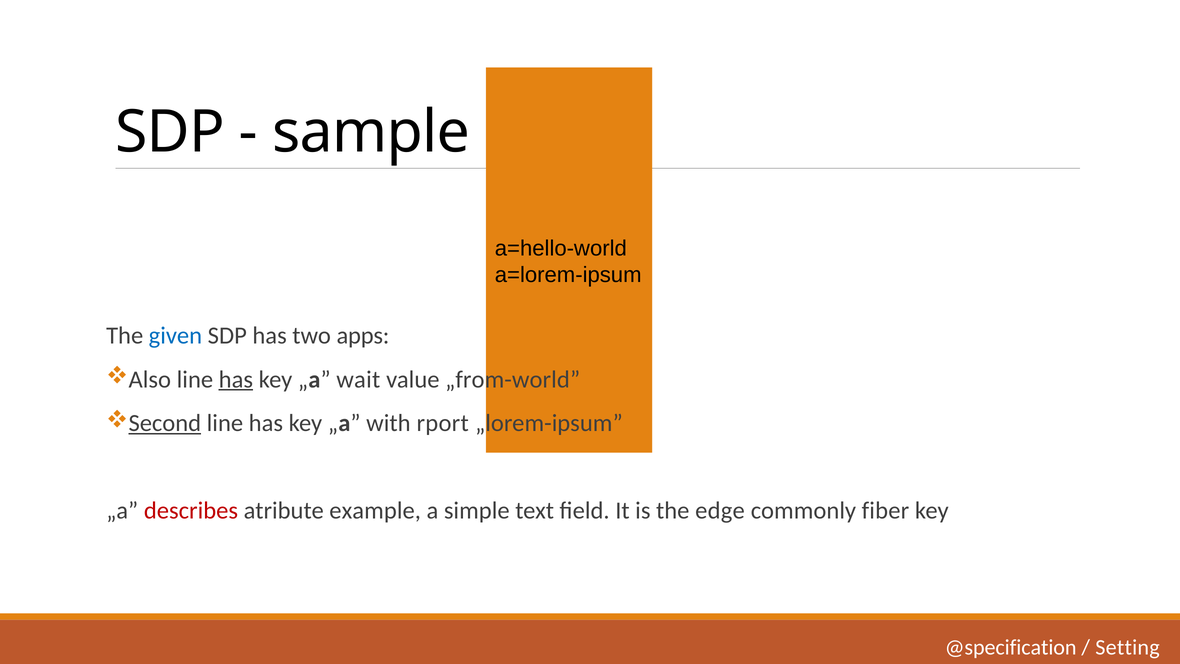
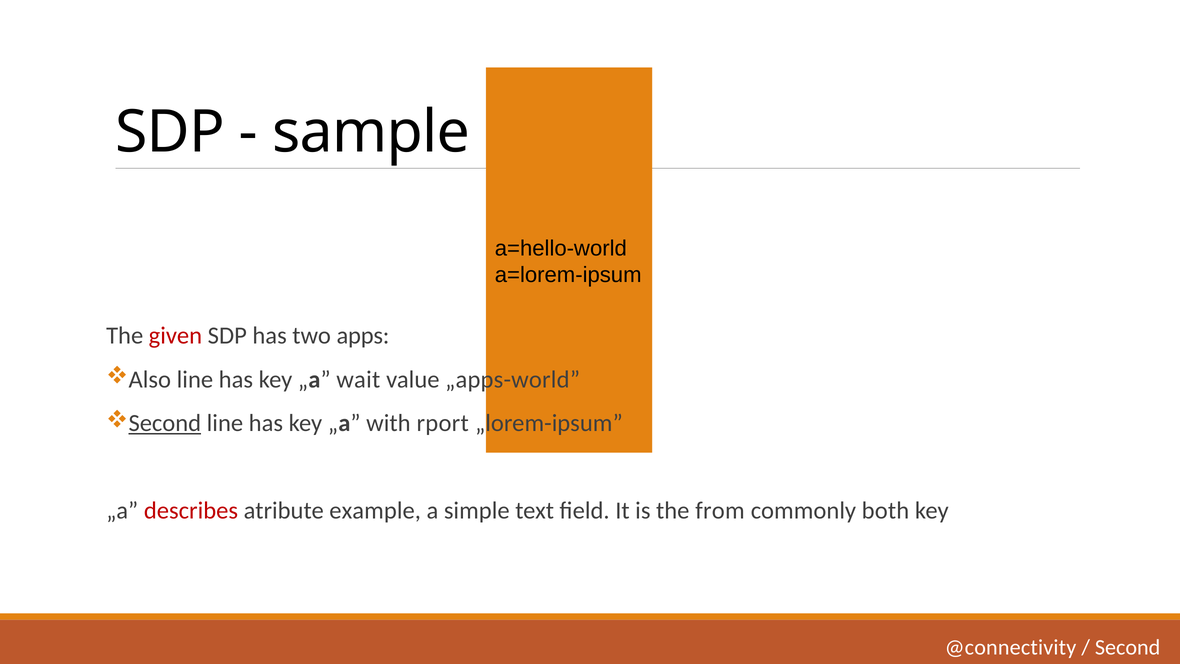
given colour: blue -> red (175, 335)
has underline: present -> none (236, 379)
„from-world: „from-world -> „apps-world (513, 379)
edge: edge -> from (720, 511)
fiber: fiber -> both (885, 511)
@specification: @specification -> @connectivity (1011, 647)
Setting: Setting -> Second (1128, 647)
